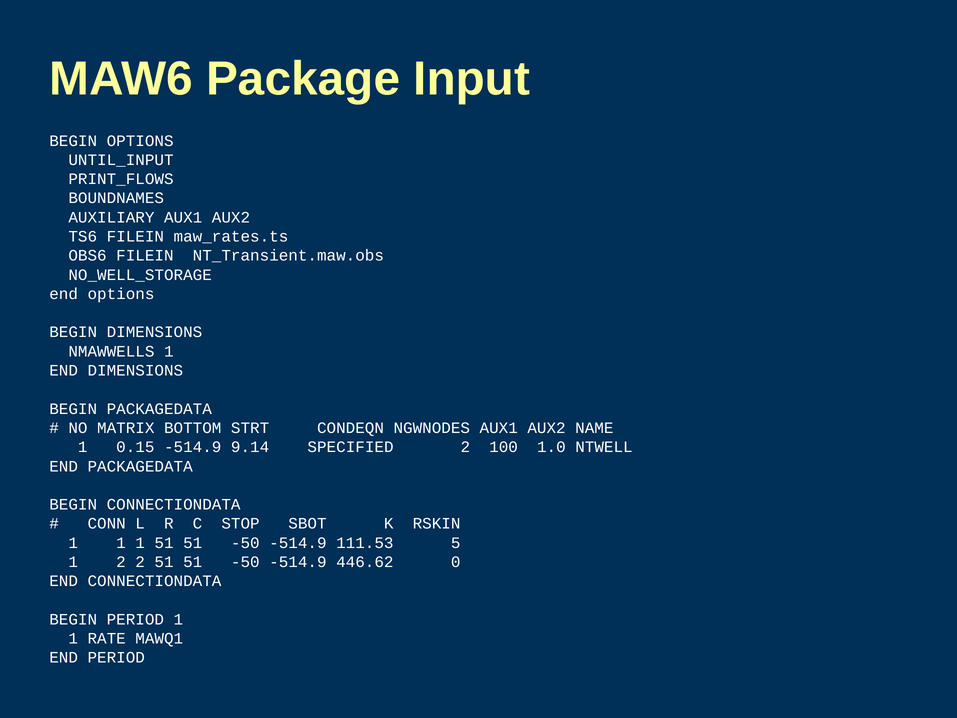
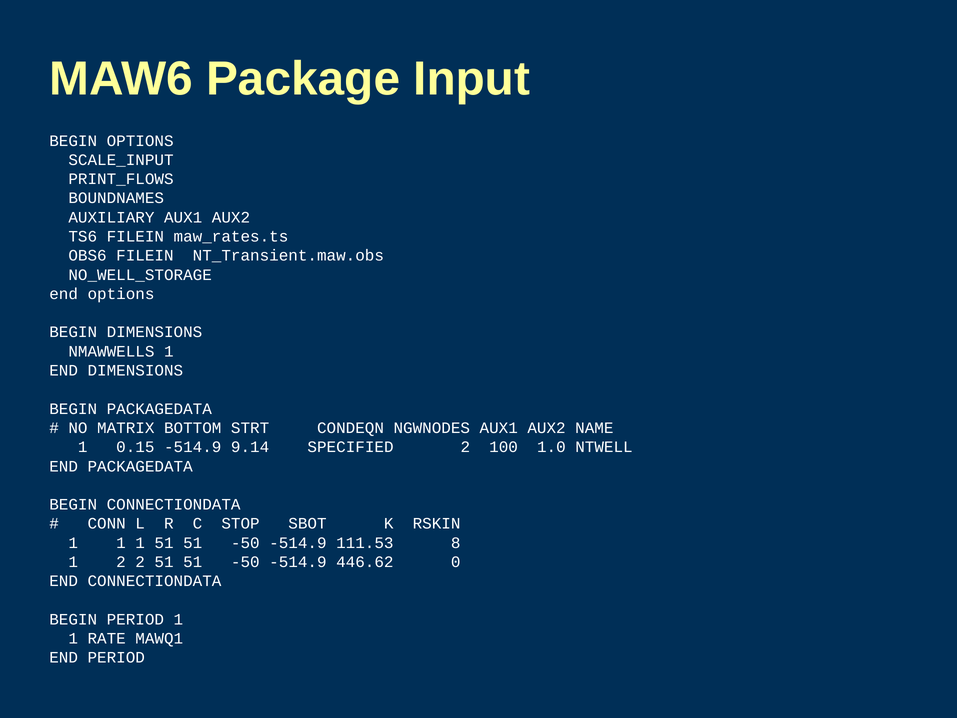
UNTIL_INPUT: UNTIL_INPUT -> SCALE_INPUT (121, 160)
5: 5 -> 8 (456, 543)
